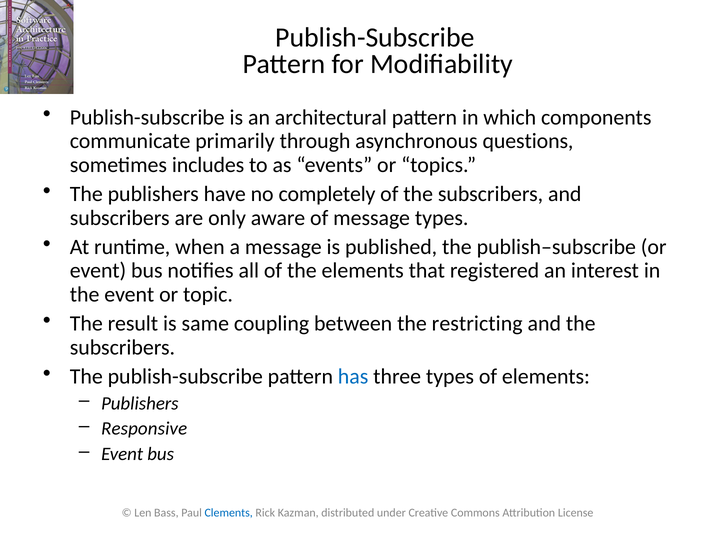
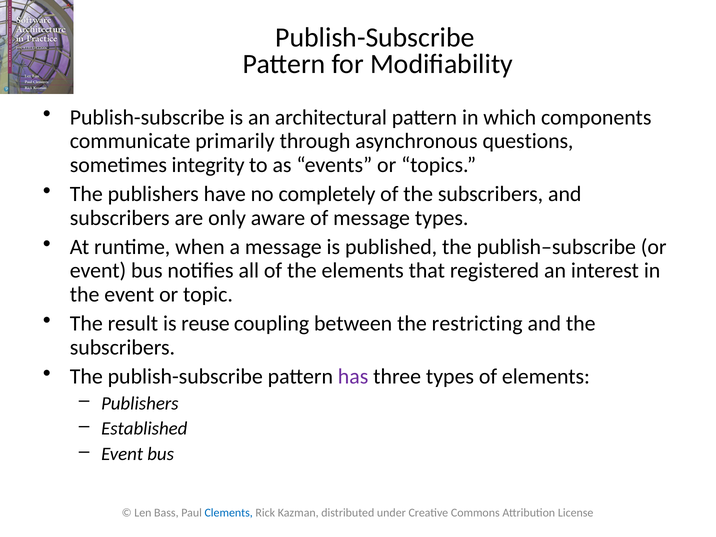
includes: includes -> integrity (208, 165)
same: same -> reuse (205, 324)
has colour: blue -> purple (353, 377)
Responsive: Responsive -> Established (144, 429)
